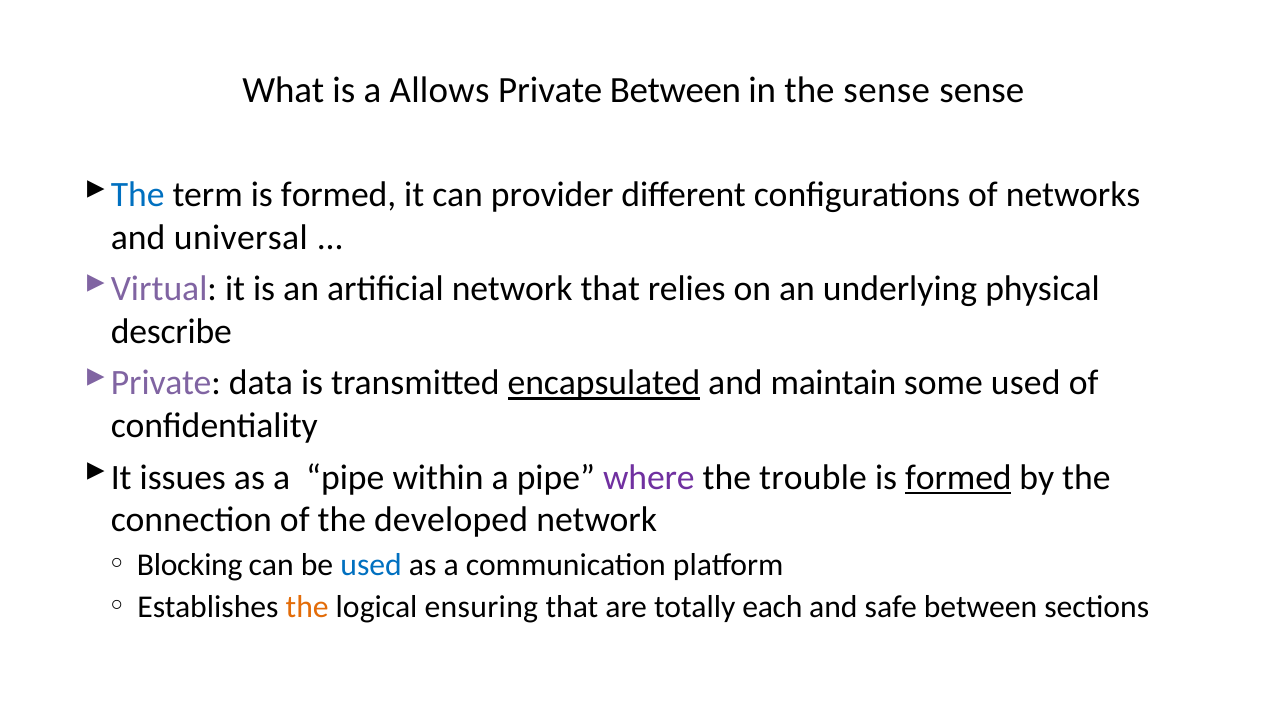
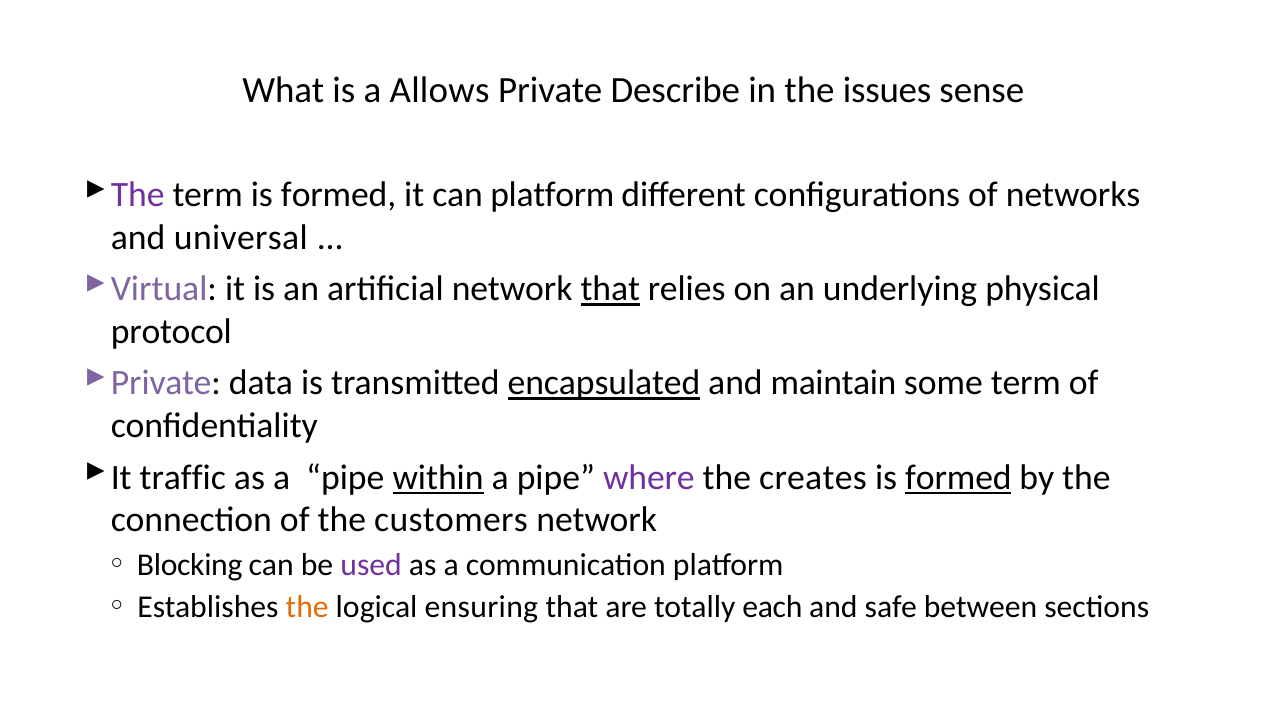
Private Between: Between -> Describe (675, 90)
the sense: sense -> issues (887, 90)
The colour: blue -> purple (138, 195)
can provider: provider -> platform (552, 195)
that underline: none -> present (610, 289)
describe: describe -> protocol (171, 332)
some used: used -> term (1026, 383)
issues: issues -> traffic (183, 477)
within underline: none -> present (438, 477)
trouble: trouble -> creates (813, 477)
developed: developed -> customers (451, 520)
used colour: blue -> purple (371, 564)
